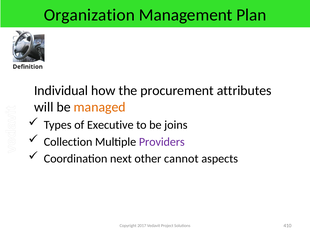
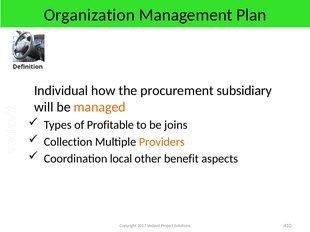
attributes: attributes -> subsidiary (244, 91)
Executive: Executive -> Profitable (110, 125)
Providers colour: purple -> orange (162, 142)
next: next -> local (121, 159)
cannot: cannot -> benefit (181, 159)
